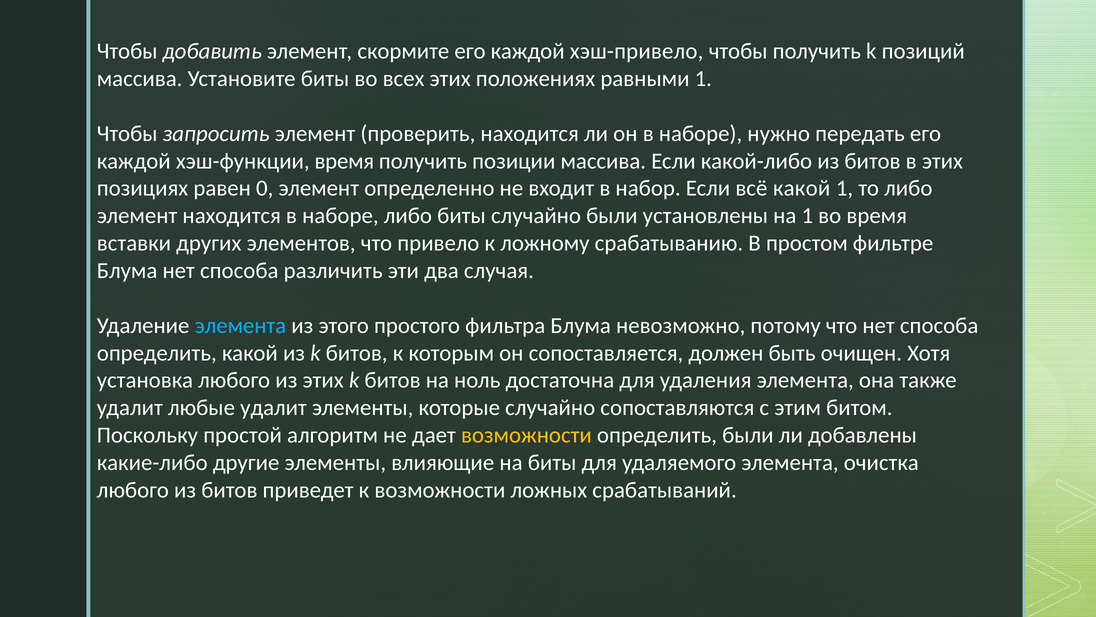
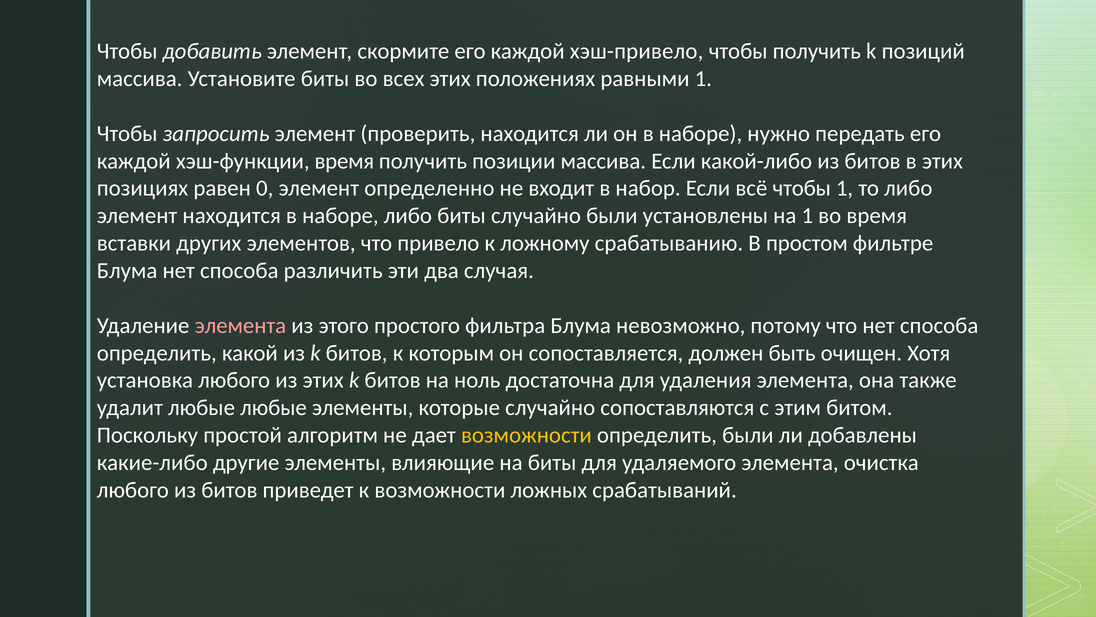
всё какой: какой -> чтобы (802, 188)
элемента colour: light blue -> pink (240, 325)
любые удалит: удалит -> любые (274, 408)
